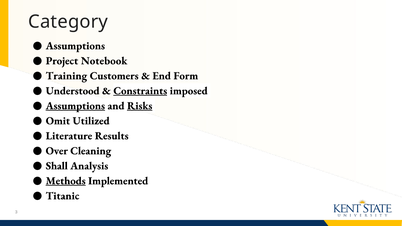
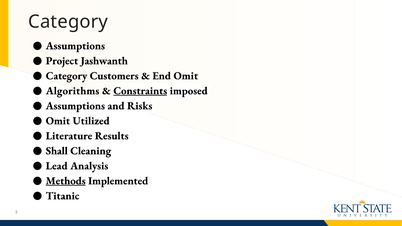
Notebook: Notebook -> Jashwanth (104, 61)
Training: Training -> Category (66, 76)
End Form: Form -> Omit (186, 76)
Understood: Understood -> Algorithms (73, 91)
Assumptions underline: present -> none (75, 106)
Risks underline: present -> none (140, 106)
Over: Over -> Shall (57, 151)
Shall: Shall -> Lead (57, 166)
